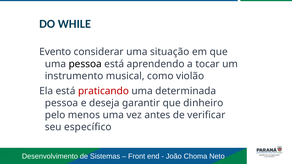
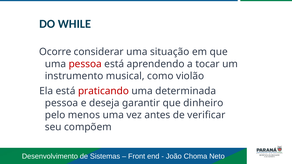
Evento: Evento -> Ocorre (55, 52)
pessoa colour: black -> red (85, 64)
específico: específico -> compõem (88, 127)
